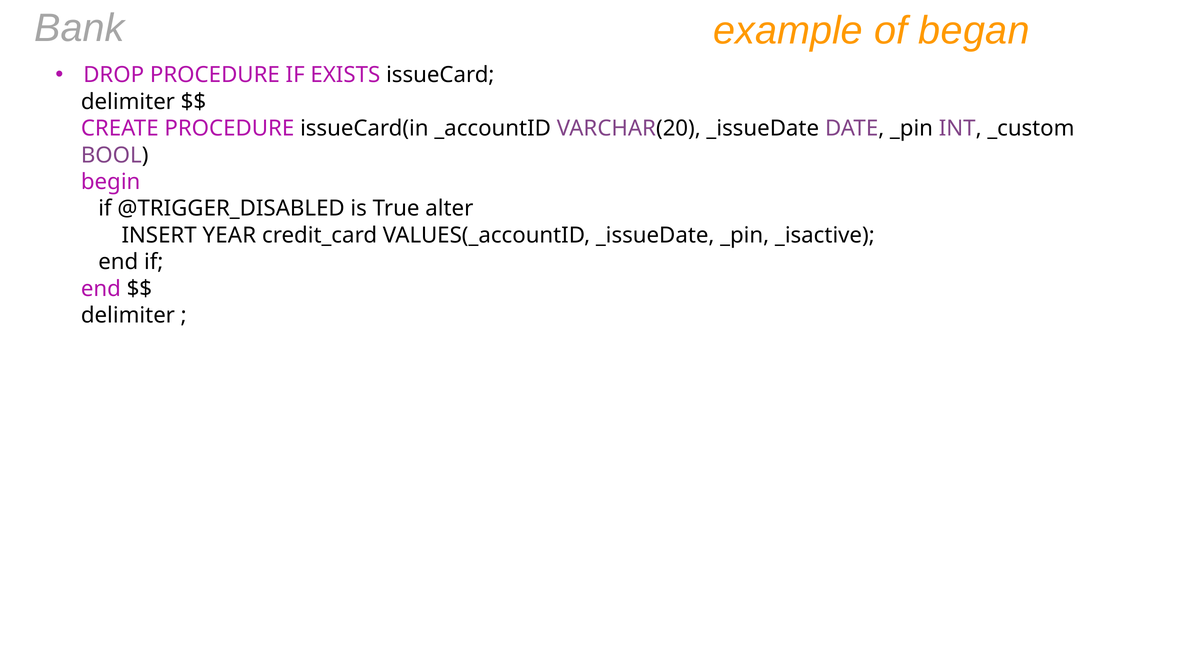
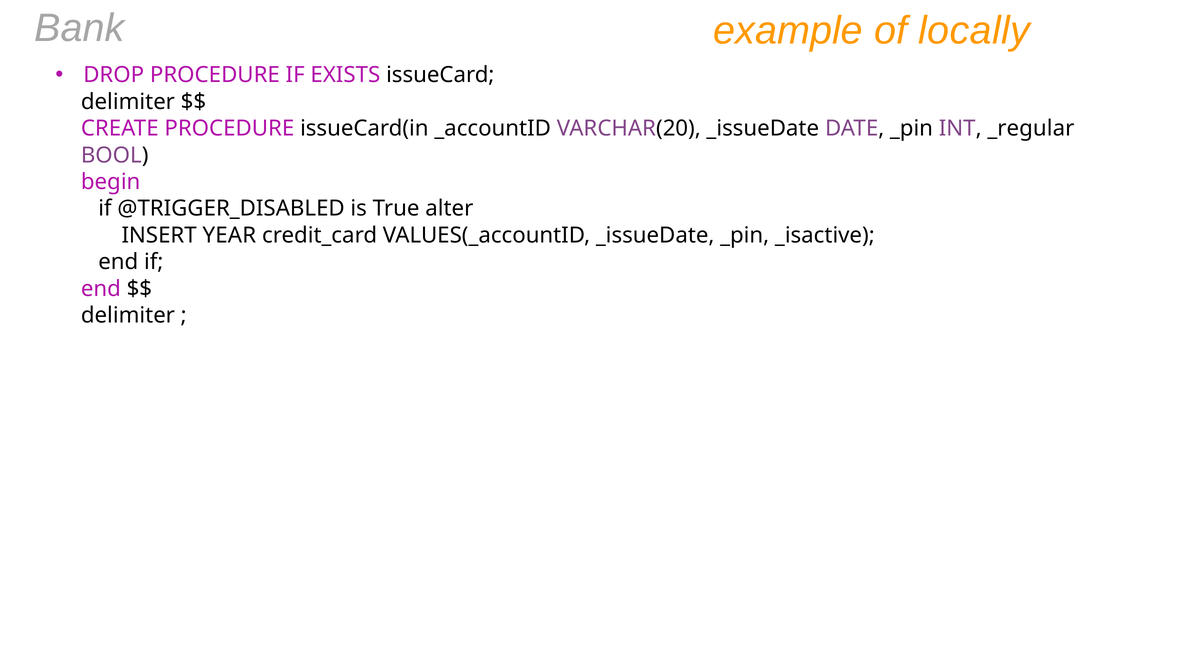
began: began -> locally (974, 31)
_custom: _custom -> _regular (1031, 129)
